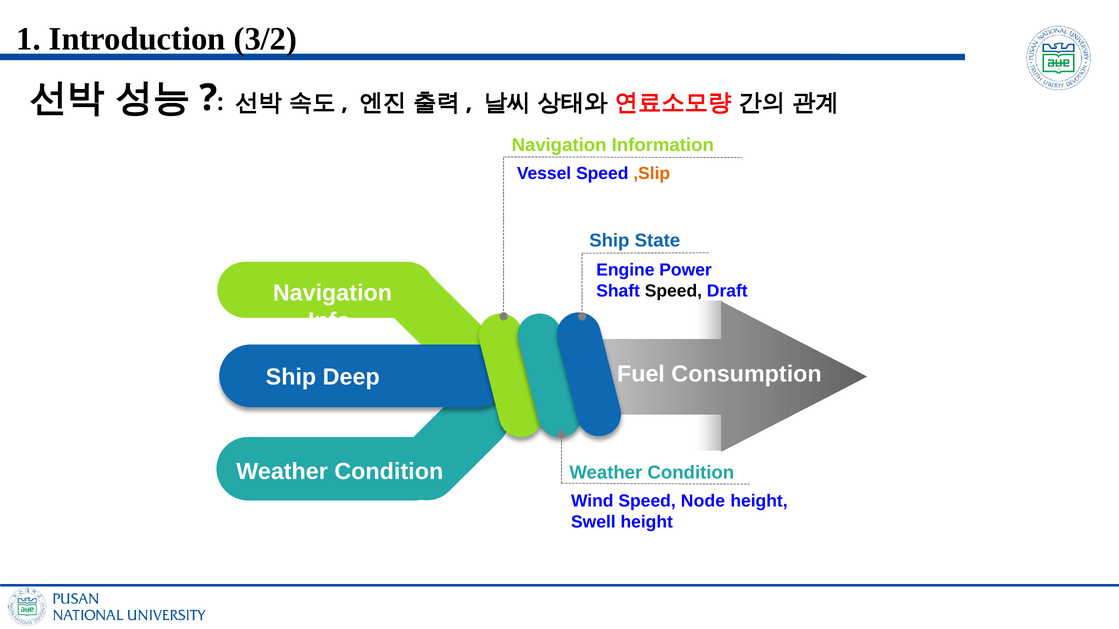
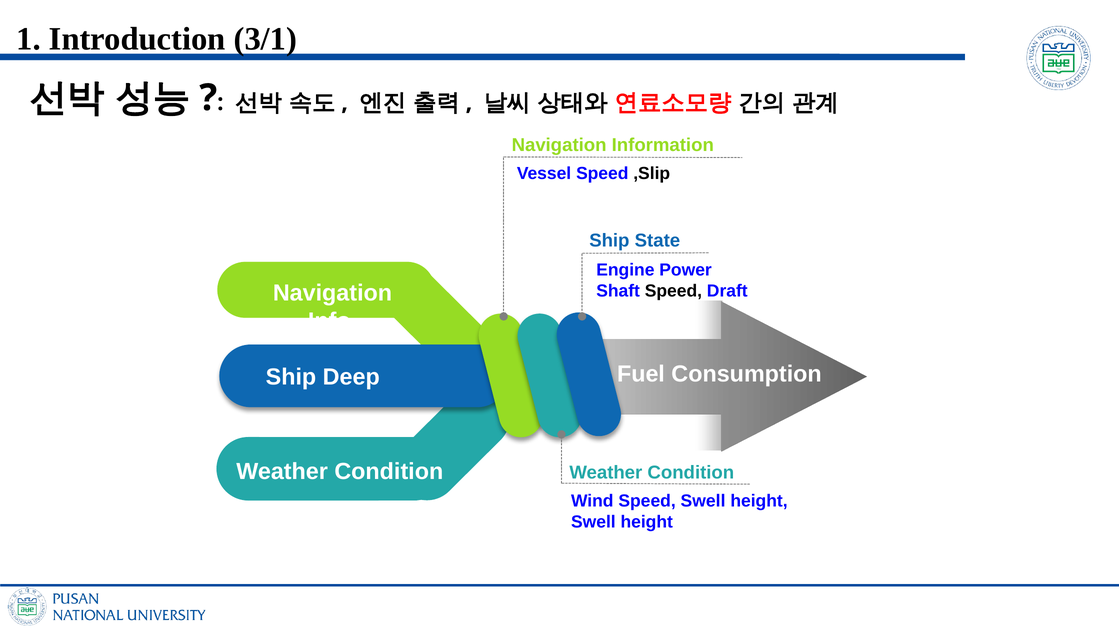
3/2: 3/2 -> 3/1 (265, 39)
,Slip colour: orange -> black (652, 173)
Speed Node: Node -> Swell (703, 501)
